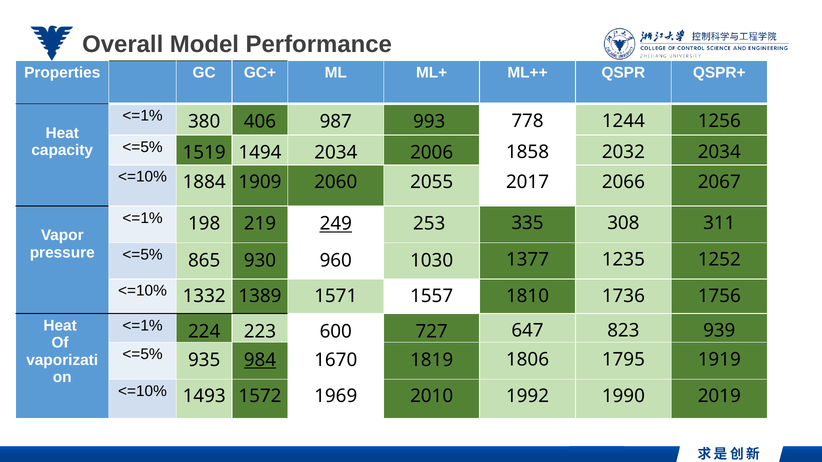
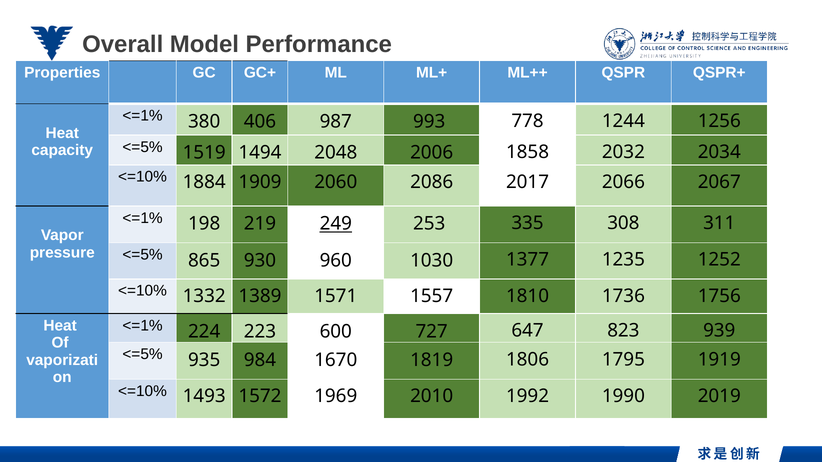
1494 2034: 2034 -> 2048 (336, 153)
2055: 2055 -> 2086 (432, 182)
984 underline: present -> none (260, 360)
